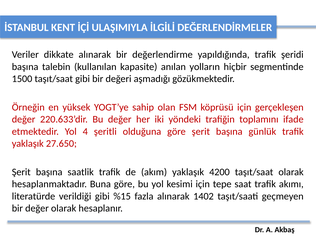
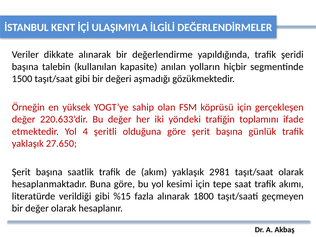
4200: 4200 -> 2981 (219, 172)
1402: 1402 -> 1800 (203, 196)
